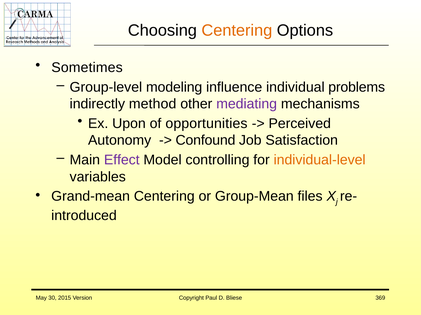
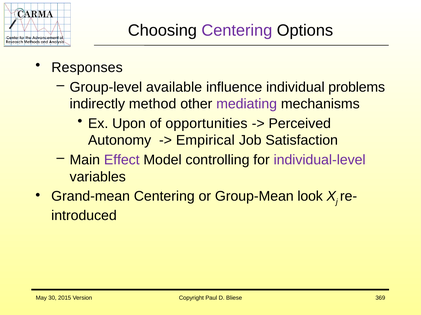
Centering colour: orange -> purple (237, 31)
Sometimes: Sometimes -> Responses (87, 68)
modeling: modeling -> available (174, 87)
Confound: Confound -> Empirical (205, 141)
individual-level colour: orange -> purple (320, 160)
files: files -> look (310, 197)
